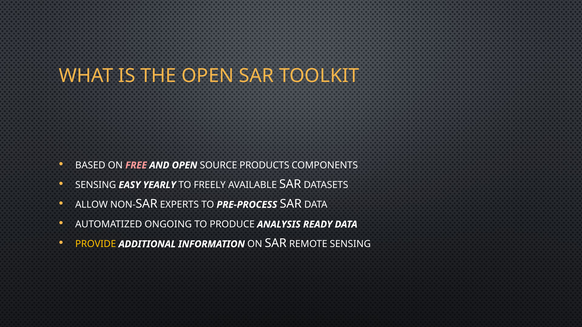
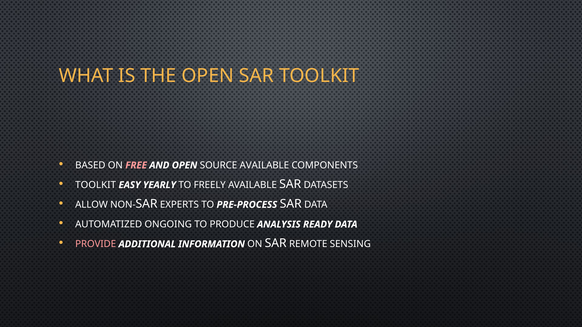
SOURCE PRODUCTS: PRODUCTS -> AVAILABLE (264, 165)
SENSING: SENSING -> TOOLKIT (96, 185)
PROVIDE colour: yellow -> pink (96, 244)
